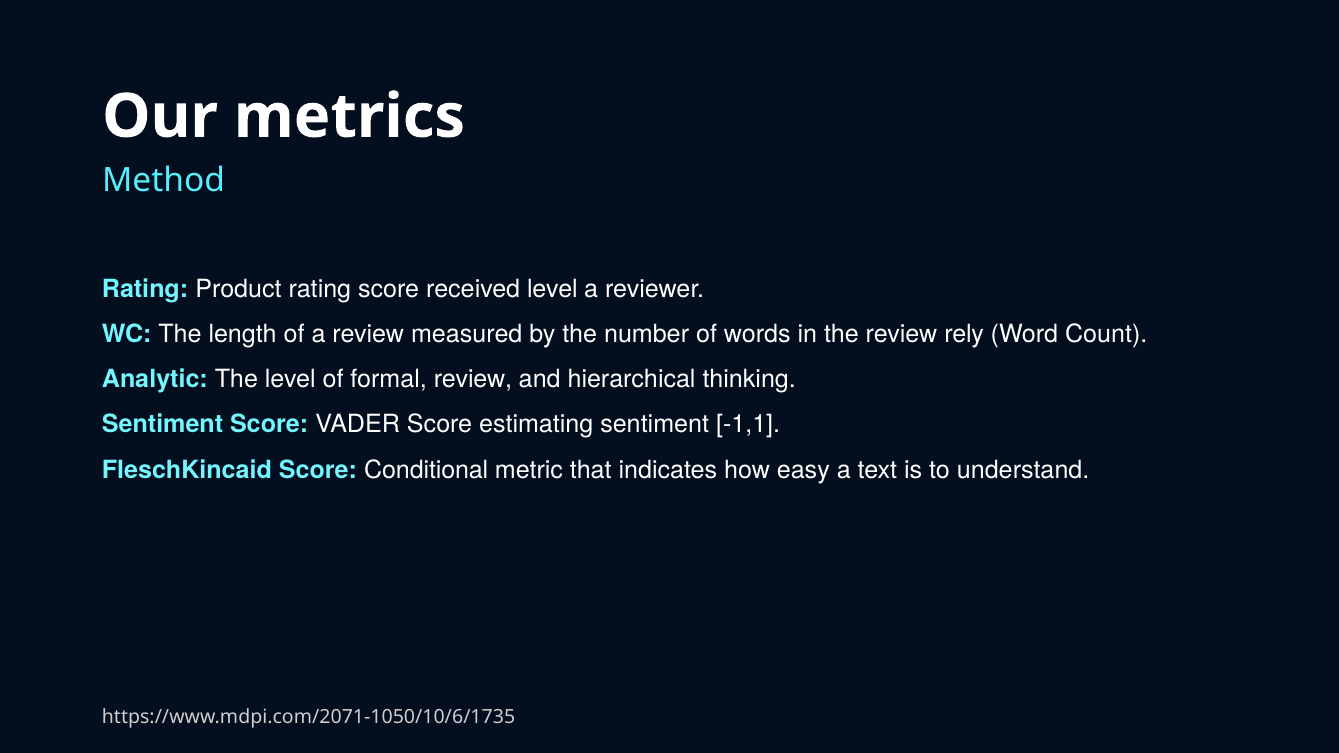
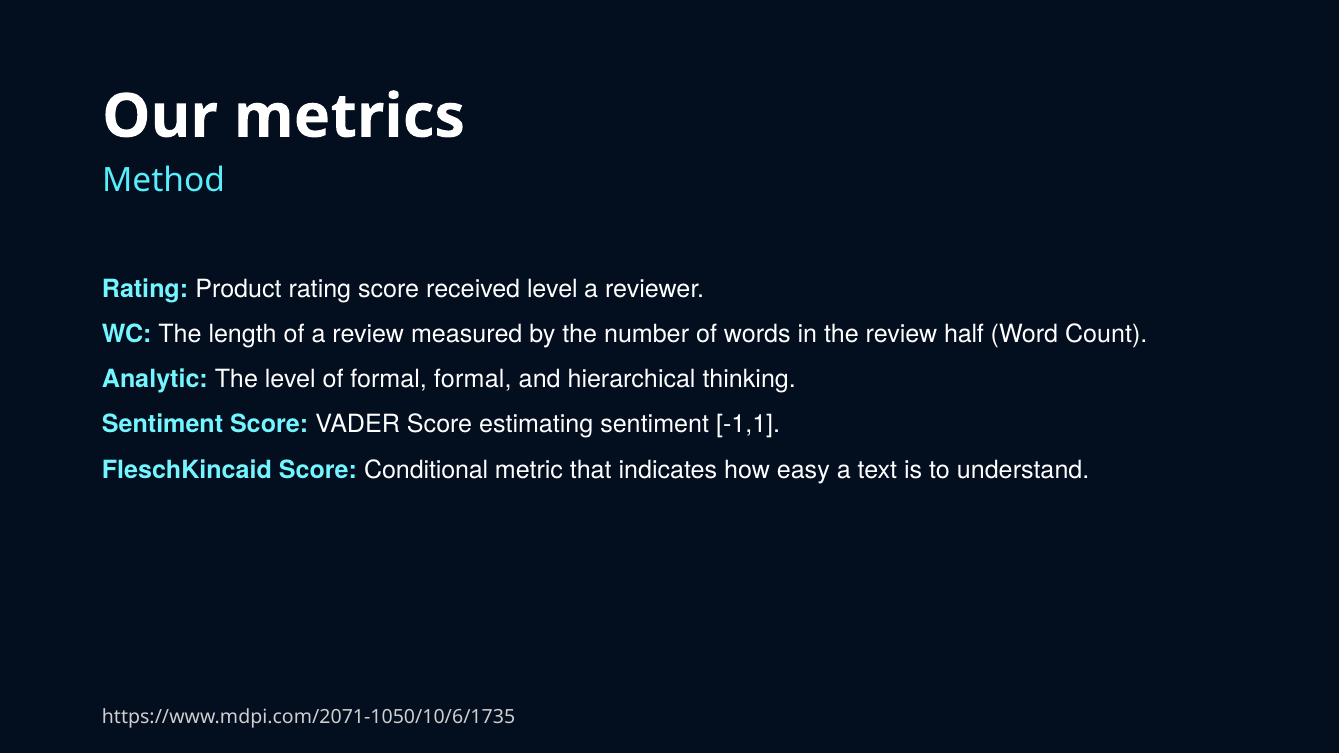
rely: rely -> half (964, 334)
formal review: review -> formal (473, 379)
